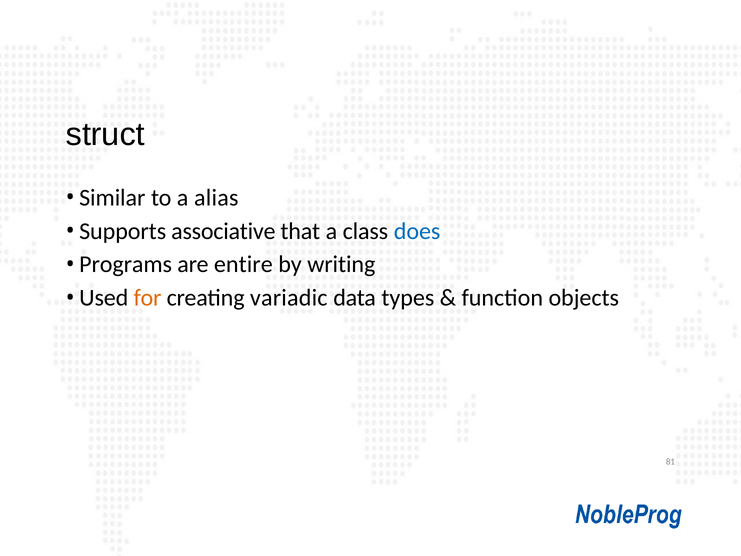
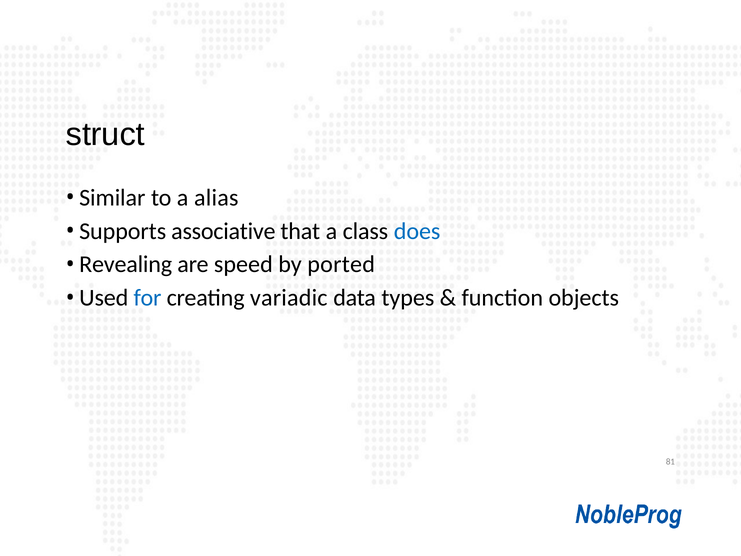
Programs: Programs -> Revealing (126, 264)
entire: entire -> speed (243, 264)
writing: writing -> ported (341, 264)
for colour: orange -> blue (147, 298)
